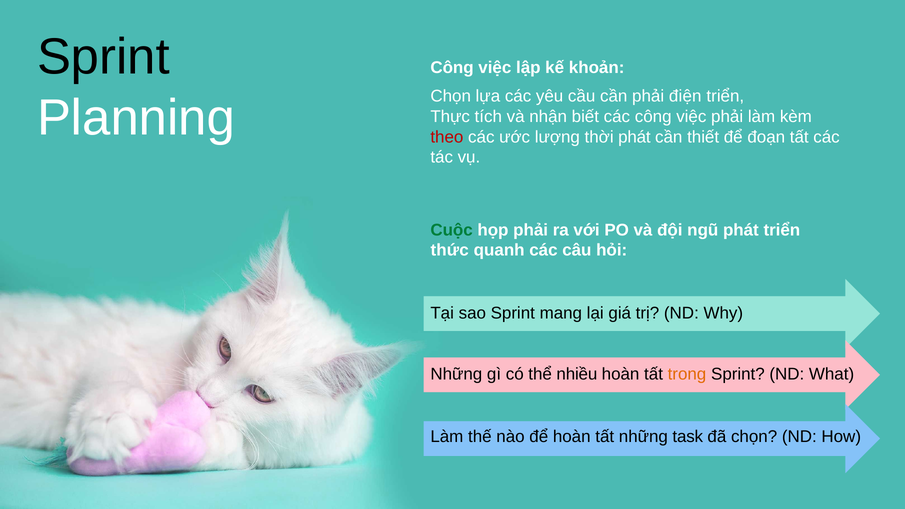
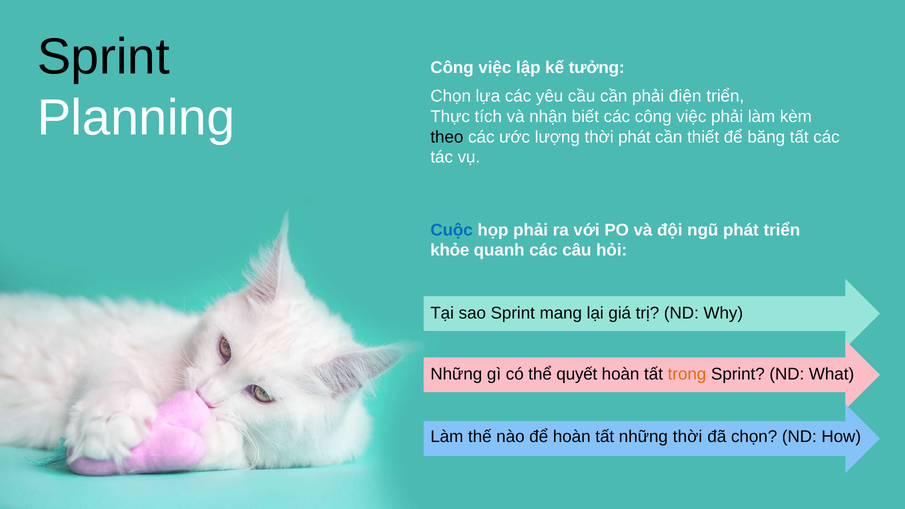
khoản: khoản -> tưởng (597, 68)
theo colour: red -> black (447, 137)
đoạn: đoạn -> băng (766, 137)
Cuộc colour: green -> blue (452, 230)
thức: thức -> khỏe (450, 250)
nhiều: nhiều -> quyết (577, 374)
những task: task -> thời (688, 437)
